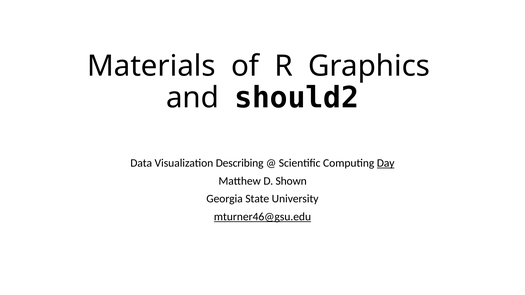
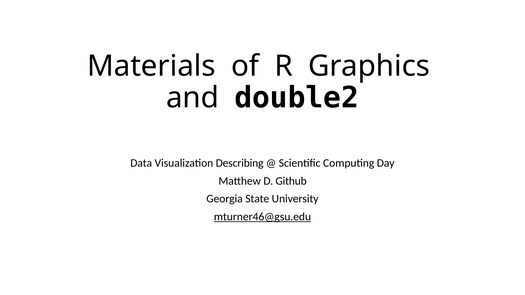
should2: should2 -> double2 (297, 98)
Day underline: present -> none (386, 163)
Shown: Shown -> Github (291, 181)
